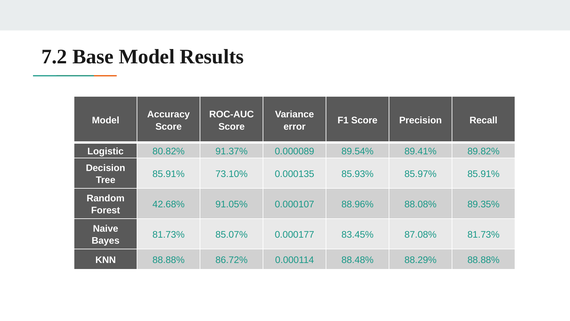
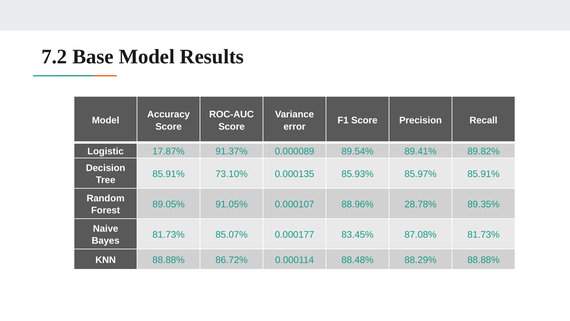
80.82%: 80.82% -> 17.87% (169, 151)
42.68%: 42.68% -> 89.05% (169, 204)
88.08%: 88.08% -> 28.78% (421, 204)
